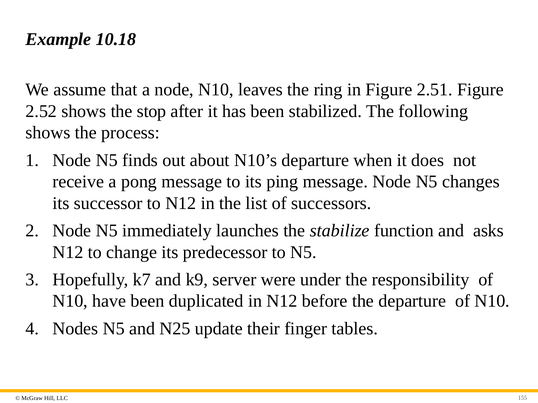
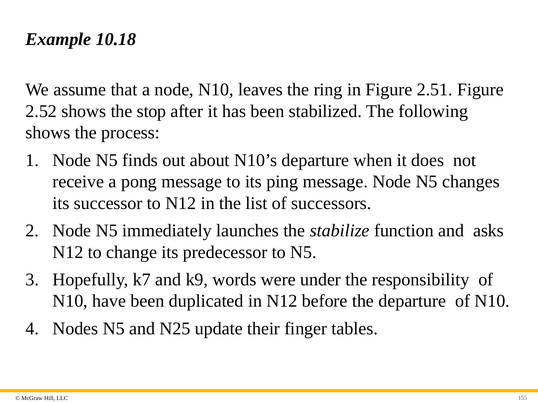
server: server -> words (234, 280)
